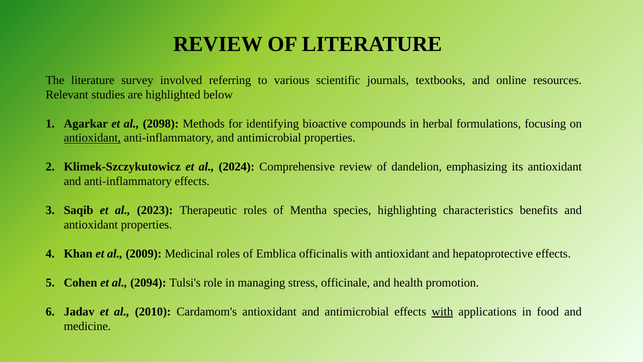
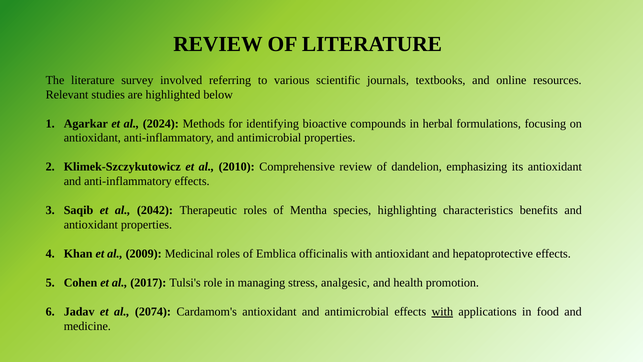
2098: 2098 -> 2024 (161, 123)
antioxidant underline: present -> none (92, 138)
2024: 2024 -> 2010 (237, 167)
2023: 2023 -> 2042 (155, 210)
2094: 2094 -> 2017 (148, 283)
officinale: officinale -> analgesic (345, 283)
2010: 2010 -> 2074 (153, 311)
